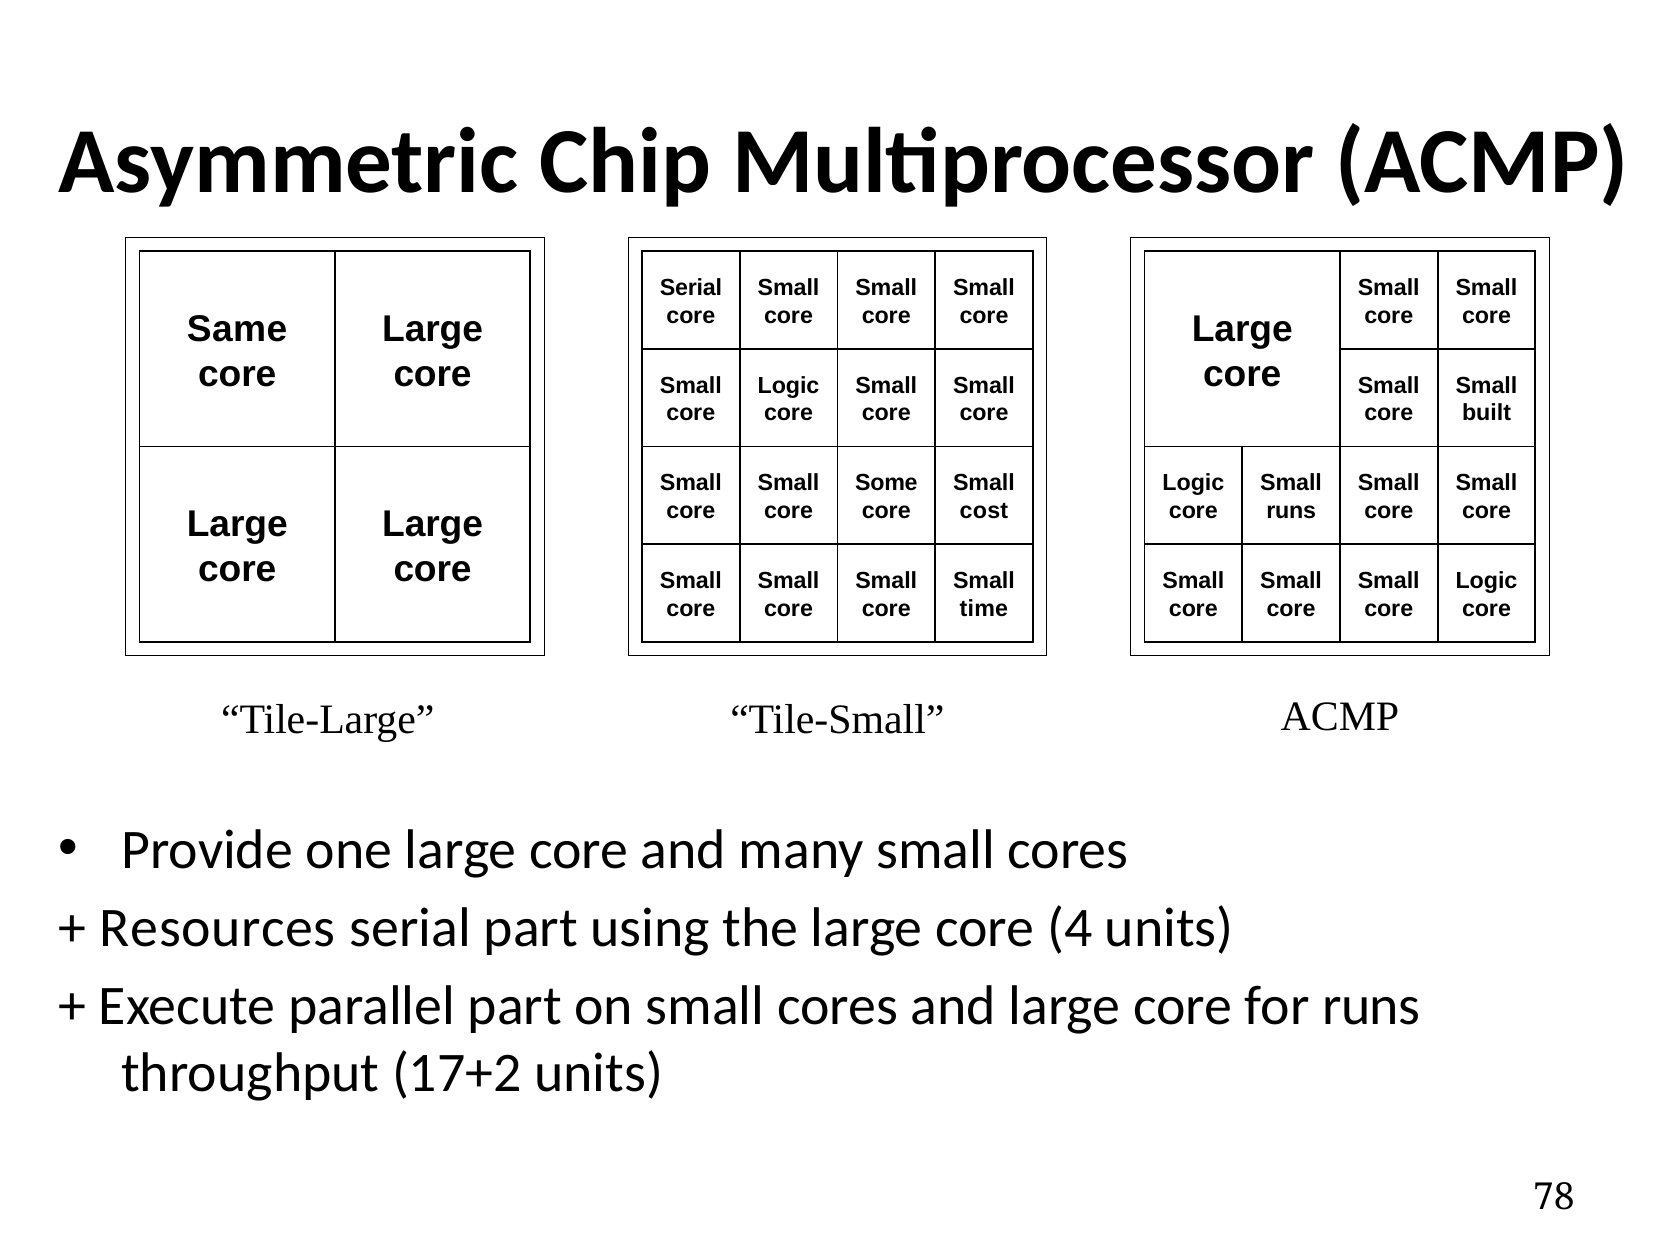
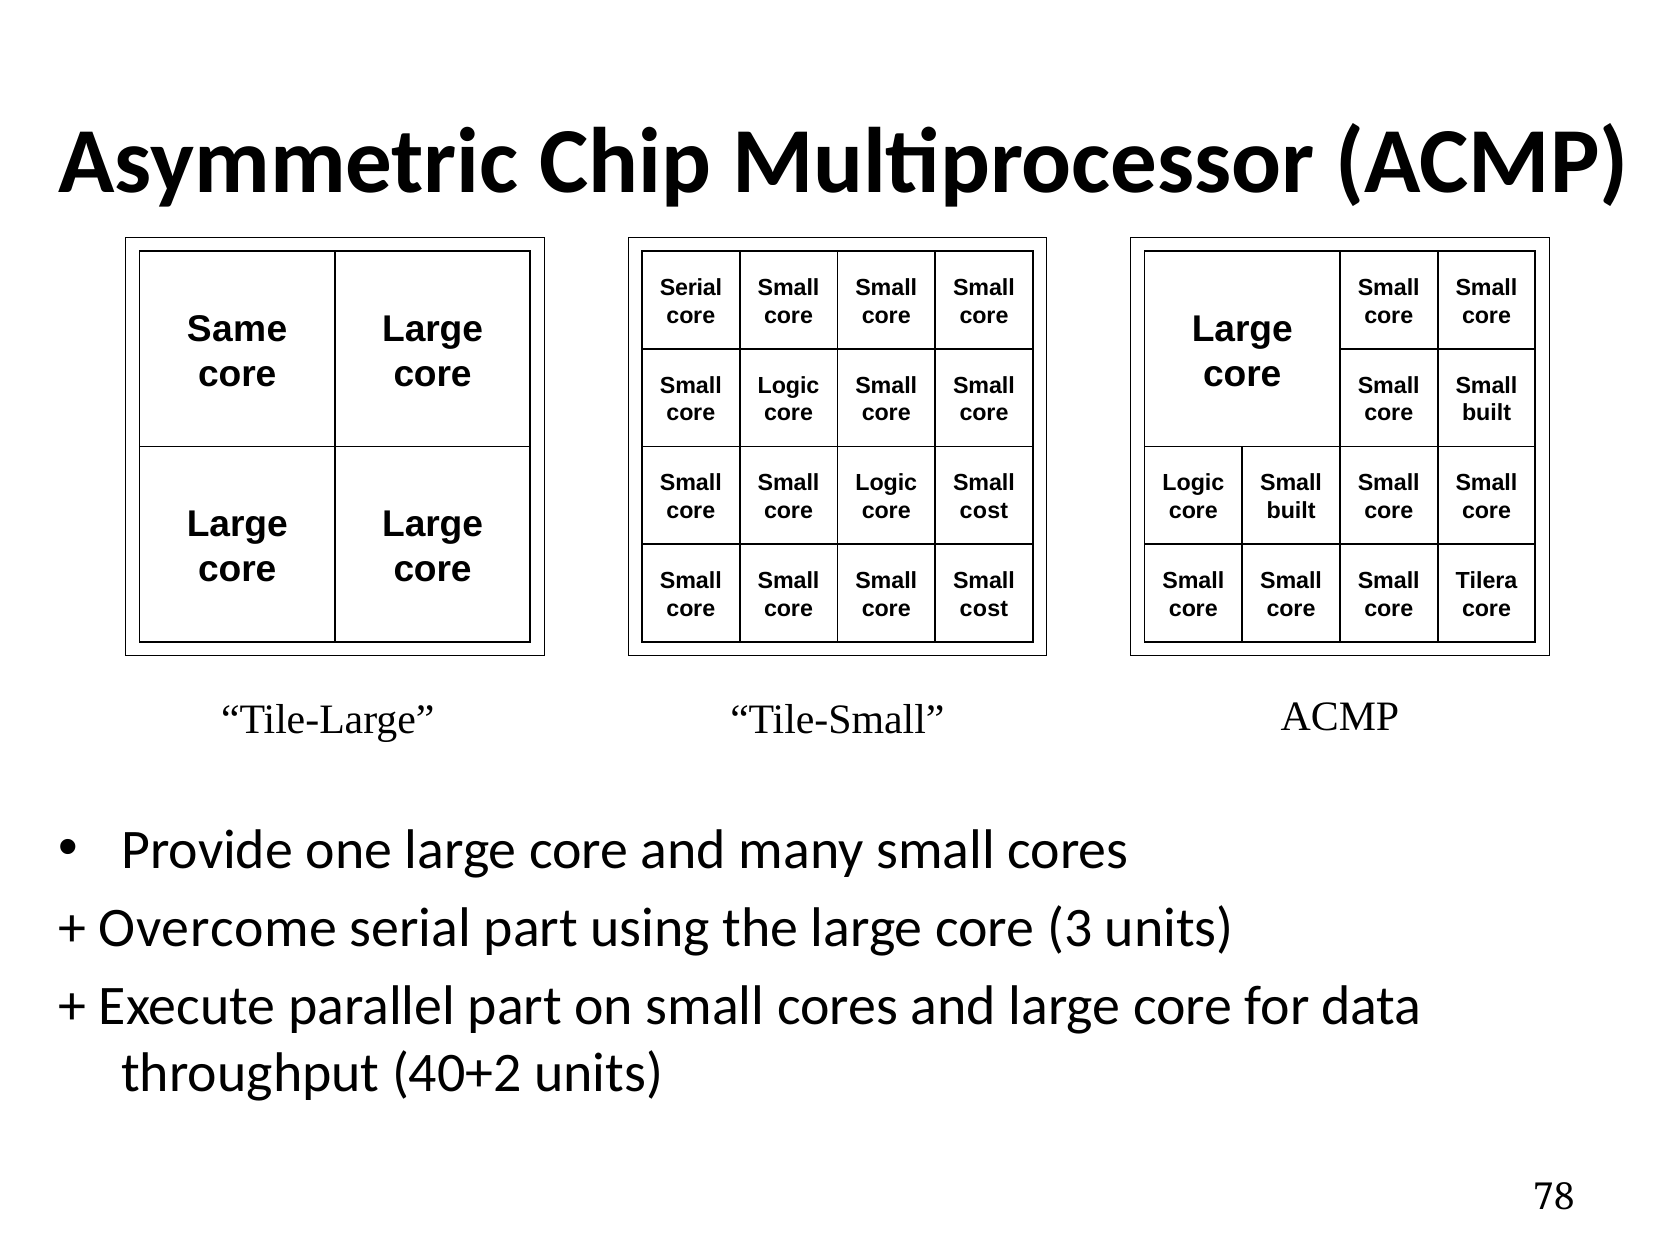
Some: Some -> Logic (886, 483)
runs: runs -> built (1291, 511)
Logic: Logic -> Tilera (1486, 581)
time: time -> cost (984, 609)
Resources: Resources -> Overcome (218, 928)
4: 4 -> 3 (1070, 928)
for runs: runs -> data (1371, 1006)
17+2: 17+2 -> 40+2 (457, 1073)
